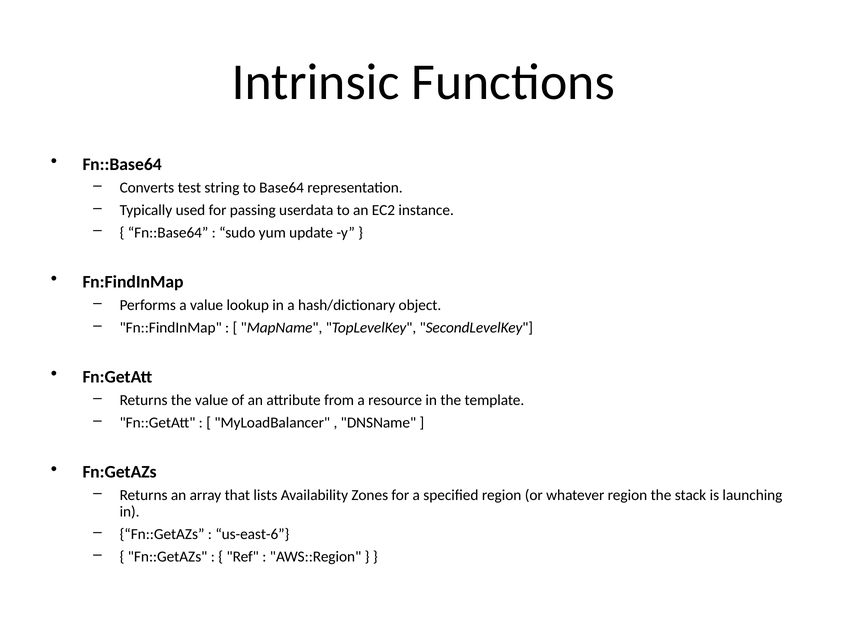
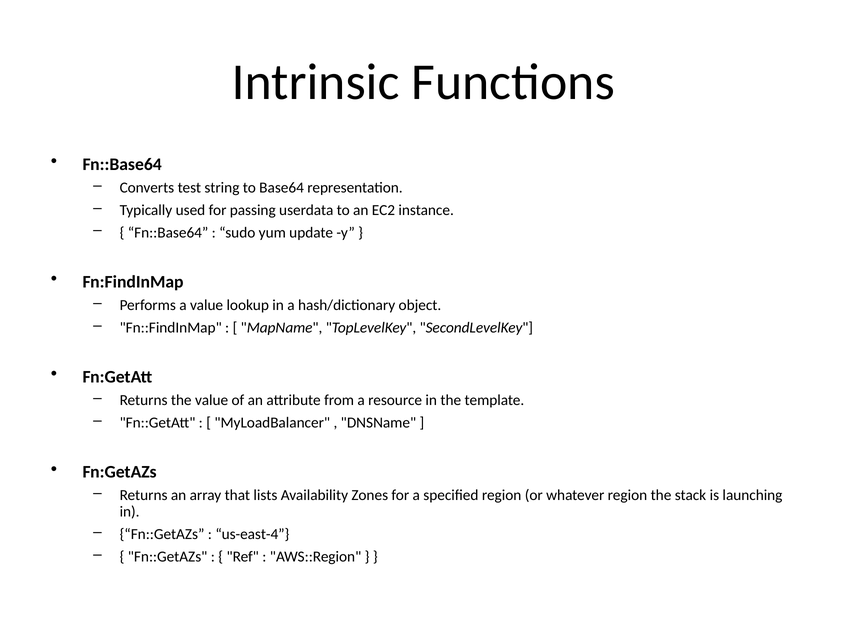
us-east-6: us-east-6 -> us-east-4 (252, 535)
